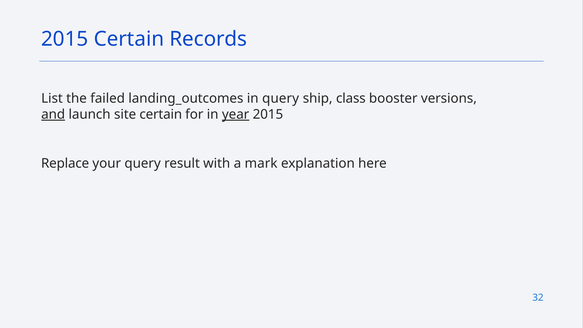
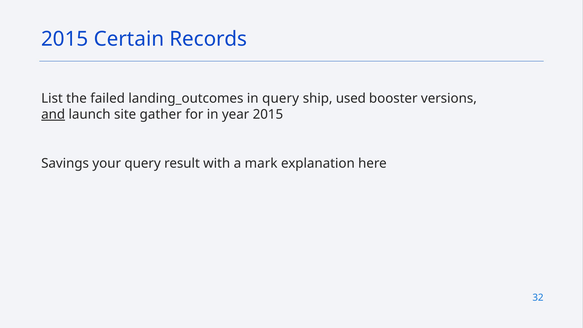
class: class -> used (351, 98)
site certain: certain -> gather (161, 114)
year underline: present -> none (236, 114)
Replace: Replace -> Savings (65, 163)
